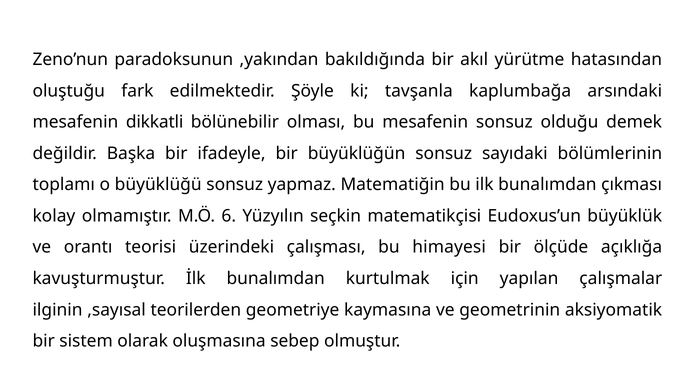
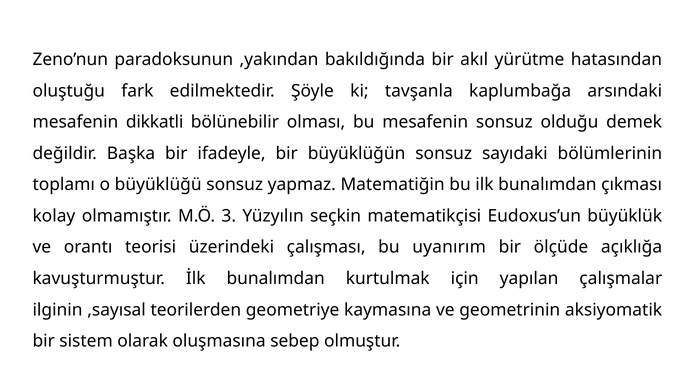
6: 6 -> 3 (229, 216)
himayesi: himayesi -> uyanırım (449, 247)
